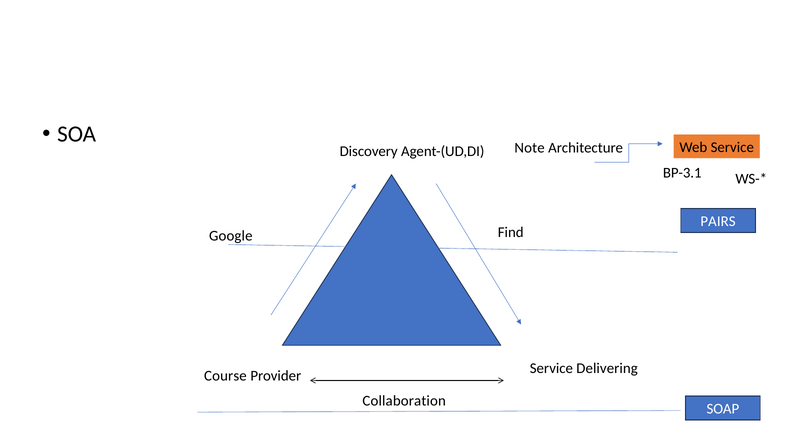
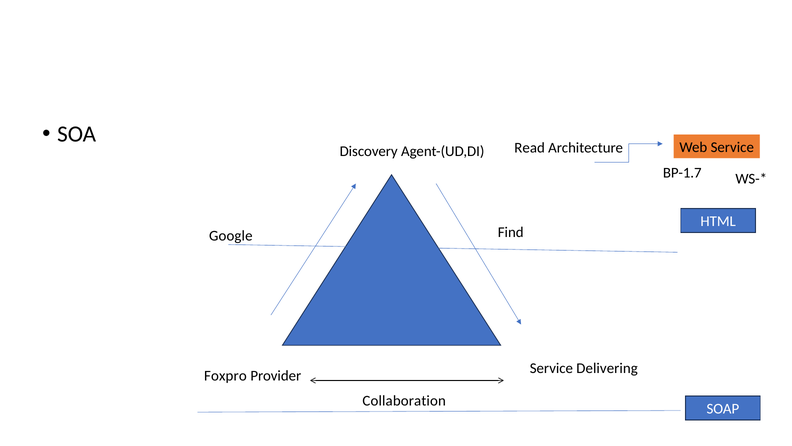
Note: Note -> Read (530, 147)
BP-3.1: BP-3.1 -> BP-1.7 (682, 173)
PAIRS: PAIRS -> HTML (718, 221)
Course: Course -> Foxpro (225, 375)
